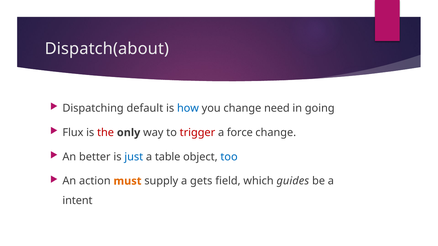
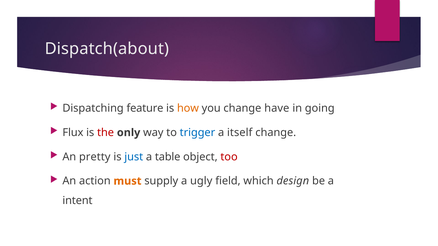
default: default -> feature (145, 108)
how colour: blue -> orange (188, 108)
need: need -> have (277, 108)
trigger colour: red -> blue (197, 133)
force: force -> itself (240, 133)
better: better -> pretty (95, 157)
too colour: blue -> red (229, 157)
gets: gets -> ugly (201, 181)
guides: guides -> design (293, 181)
